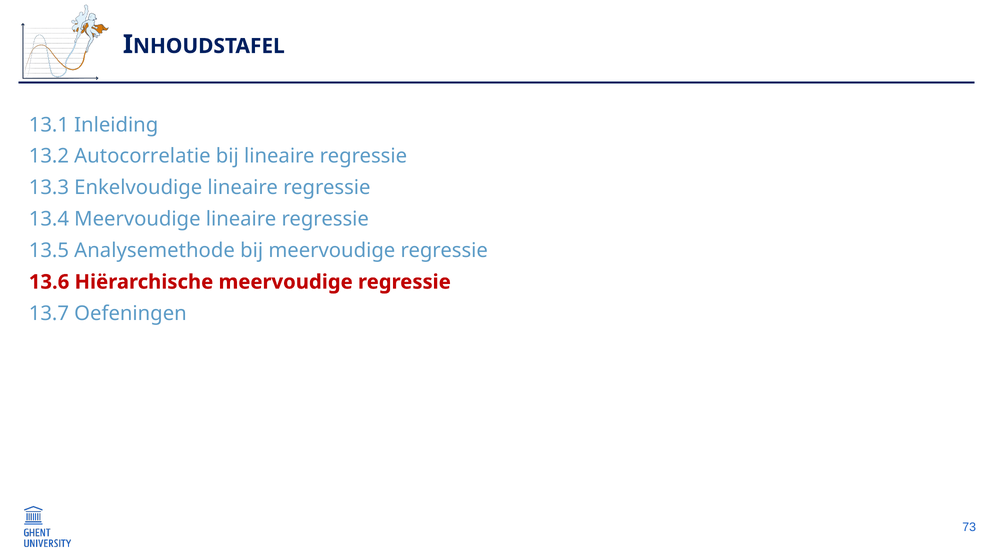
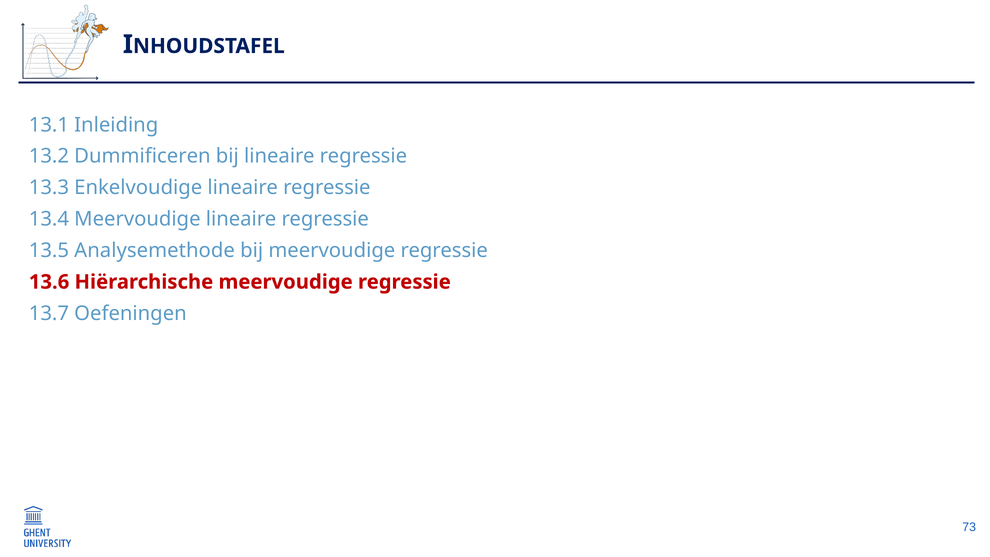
Autocorrelatie: Autocorrelatie -> Dummificeren (142, 156)
